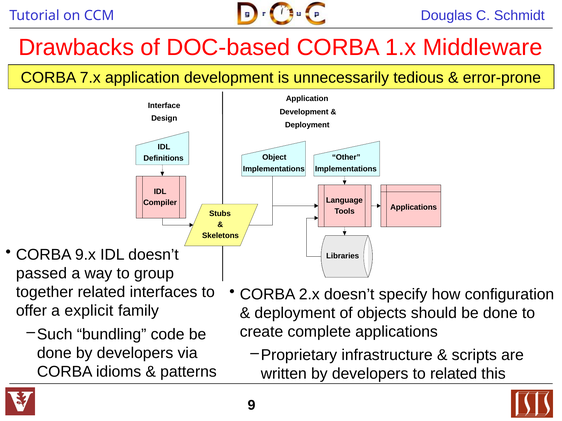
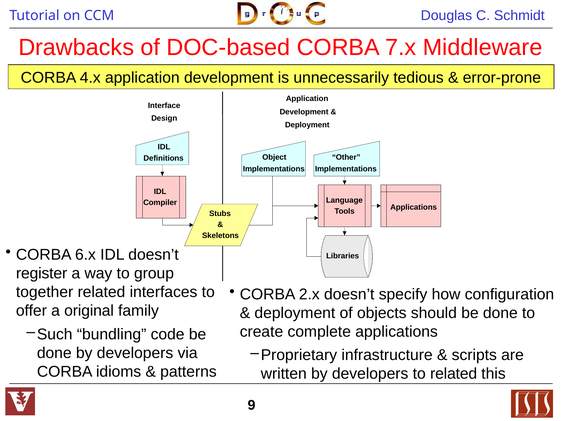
1.x: 1.x -> 7.x (401, 48)
7.x: 7.x -> 4.x (90, 78)
9.x: 9.x -> 6.x (85, 255)
passed: passed -> register (42, 274)
explicit: explicit -> original (89, 311)
